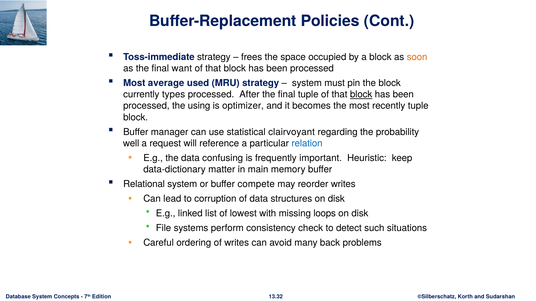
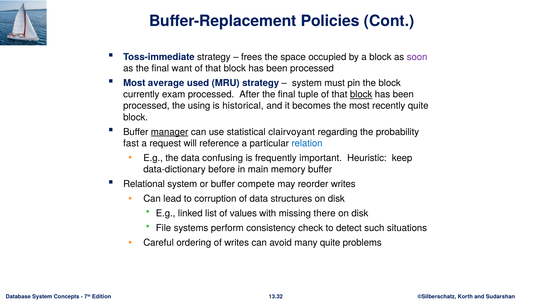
soon colour: orange -> purple (417, 57)
types: types -> exam (174, 95)
optimizer: optimizer -> historical (243, 106)
recently tuple: tuple -> quite (418, 106)
manager underline: none -> present (170, 132)
well: well -> fast (131, 144)
matter: matter -> before (222, 170)
lowest: lowest -> values (243, 214)
loops: loops -> there (325, 214)
many back: back -> quite (330, 243)
